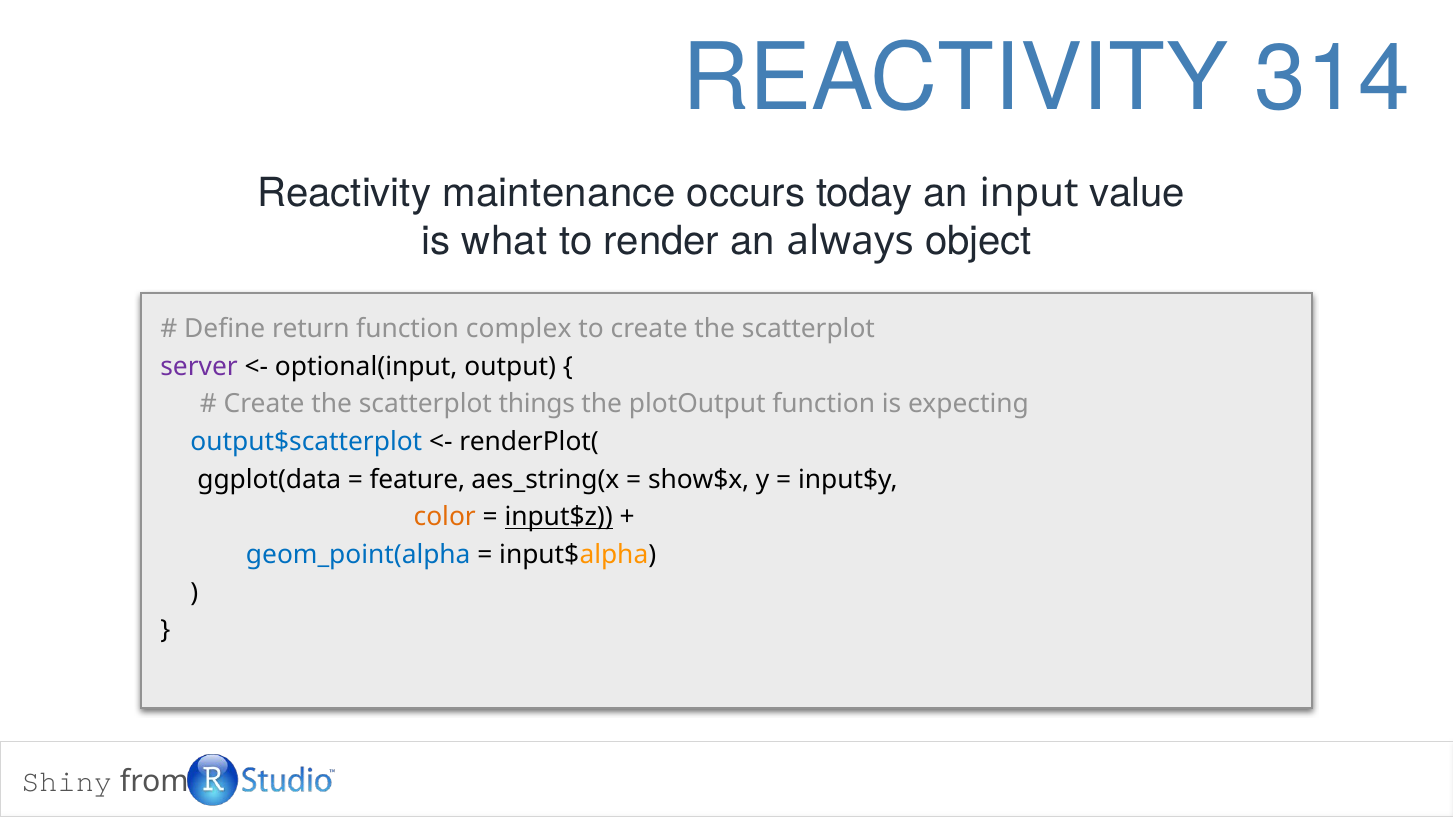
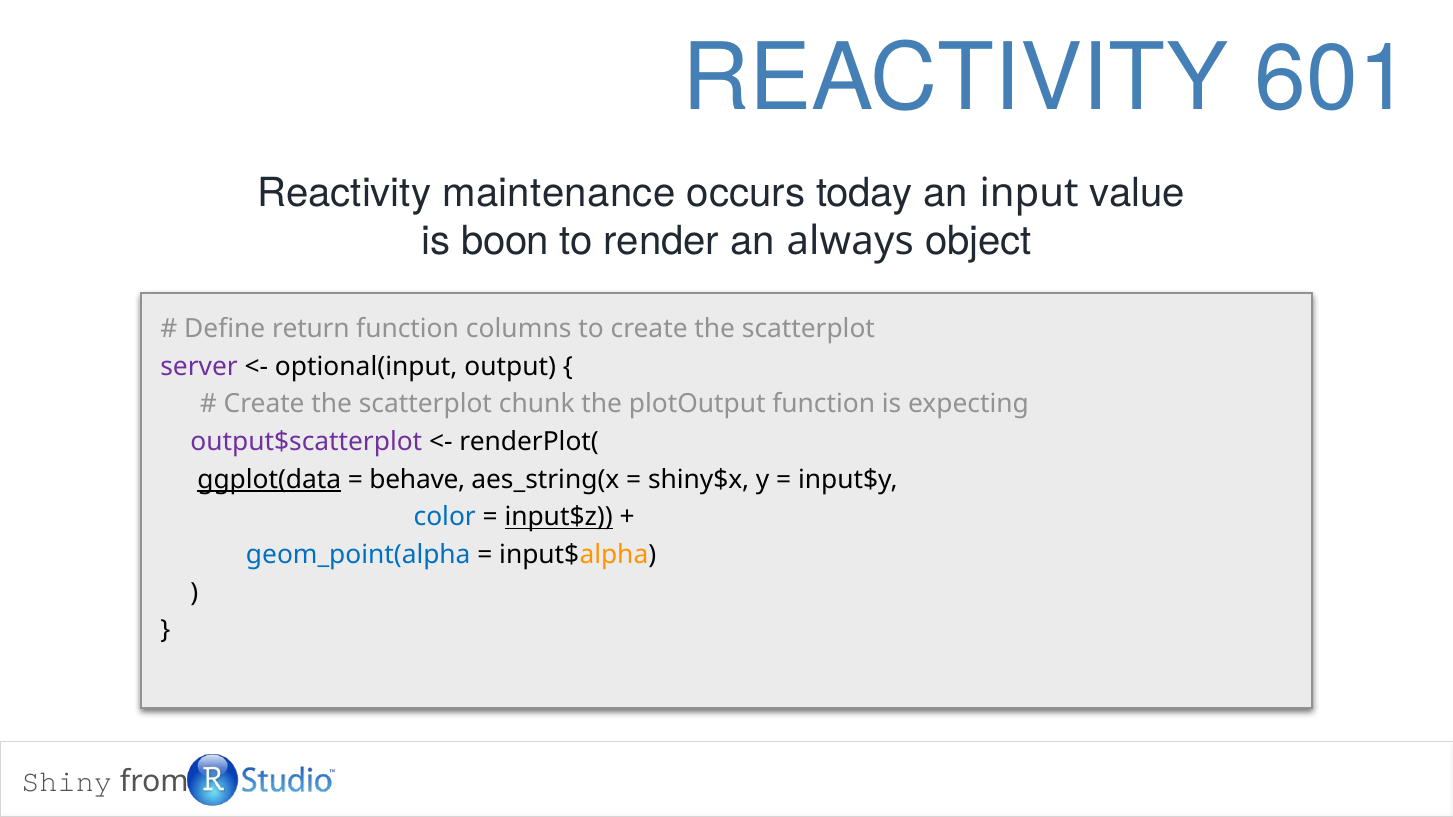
314: 314 -> 601 (1332, 78)
what: what -> boon (505, 241)
complex: complex -> columns (519, 329)
things: things -> chunk (537, 404)
output$scatterplot colour: blue -> purple (306, 442)
ggplot(data underline: none -> present (269, 480)
feature: feature -> behave (417, 480)
show$x: show$x -> shiny$x (699, 480)
color colour: orange -> blue (445, 517)
